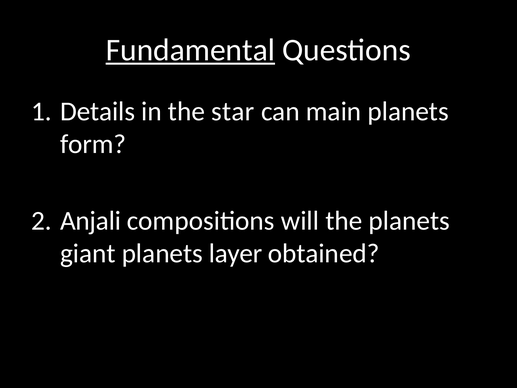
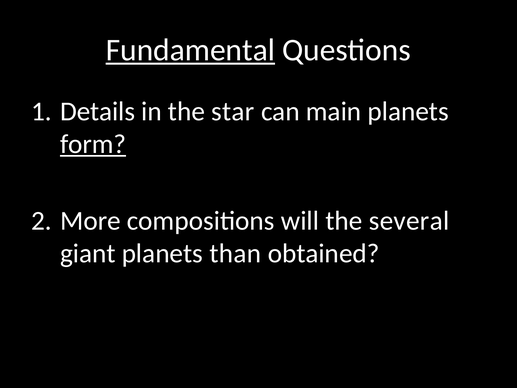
form underline: none -> present (93, 144)
Anjali: Anjali -> More (90, 221)
the planets: planets -> several (409, 221)
layer: layer -> than (235, 253)
